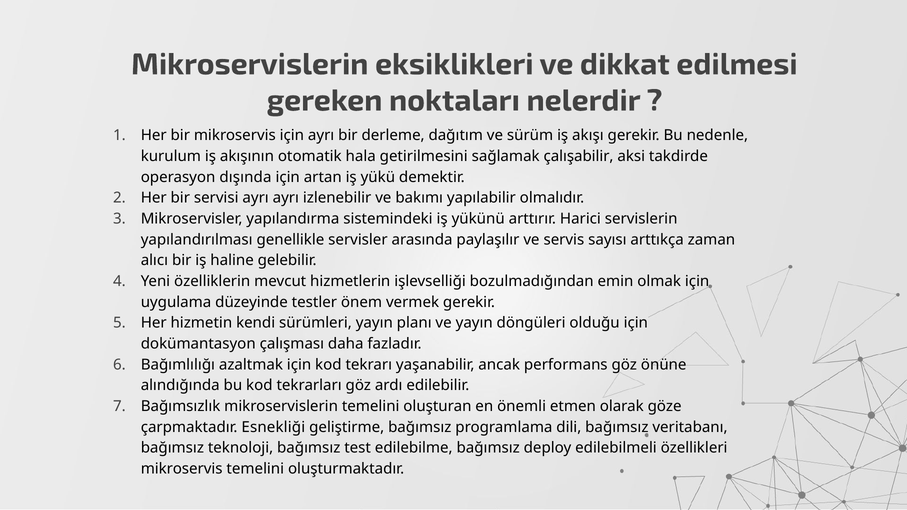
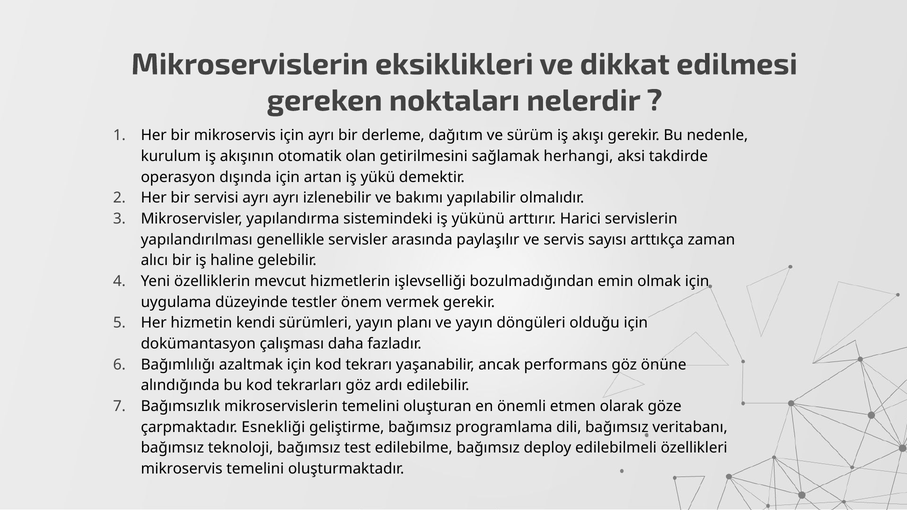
hala: hala -> olan (361, 156)
çalışabilir: çalışabilir -> herhangi (578, 156)
